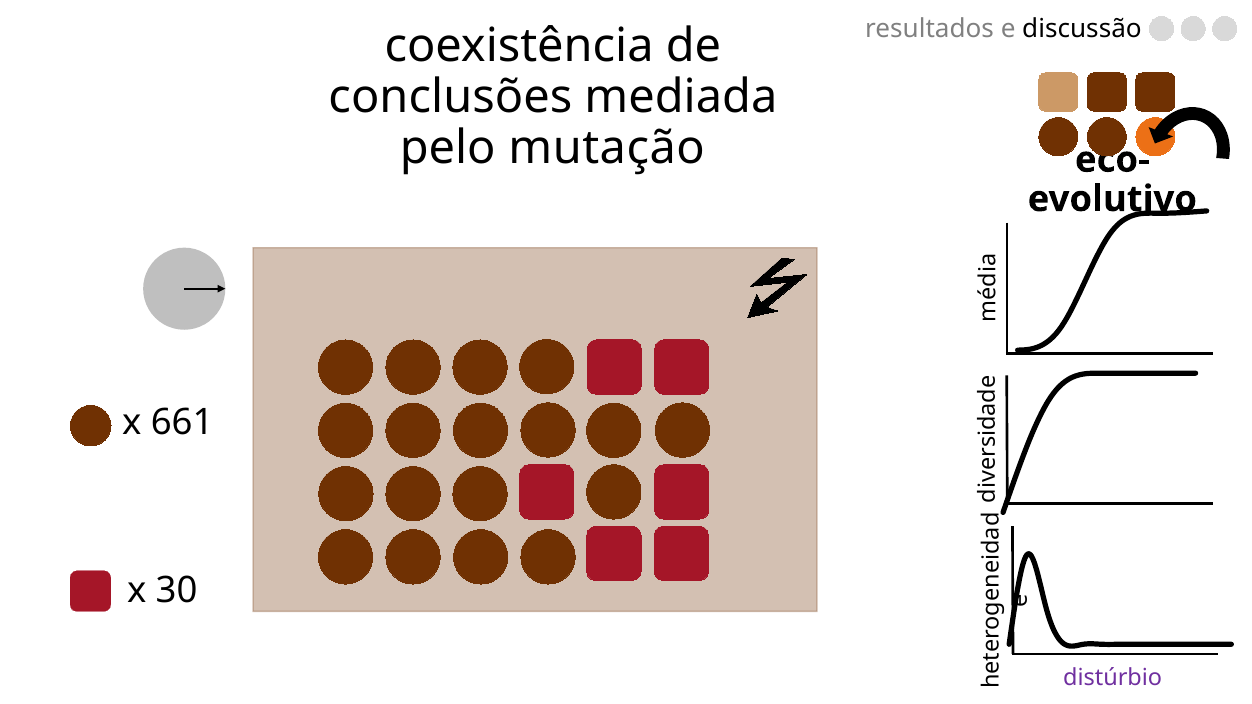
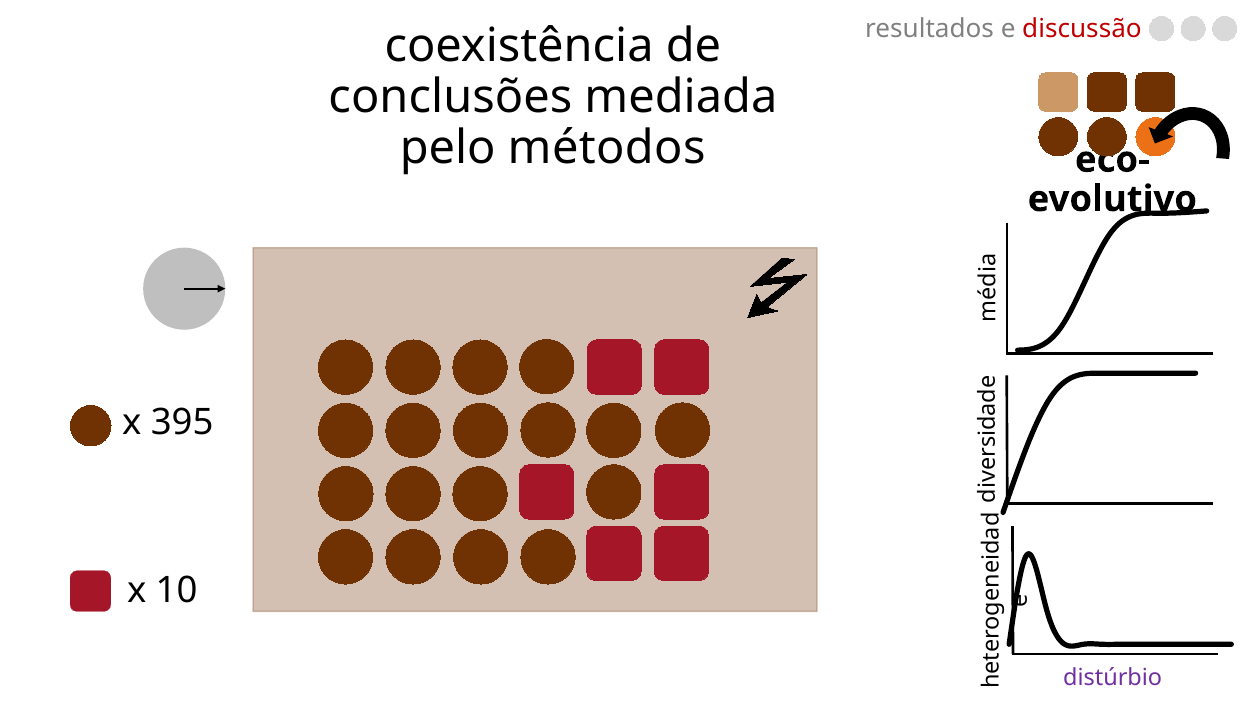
discussão colour: black -> red (1082, 29)
mutação: mutação -> métodos (607, 148)
661: 661 -> 395 (182, 423)
30: 30 -> 10 (177, 591)
